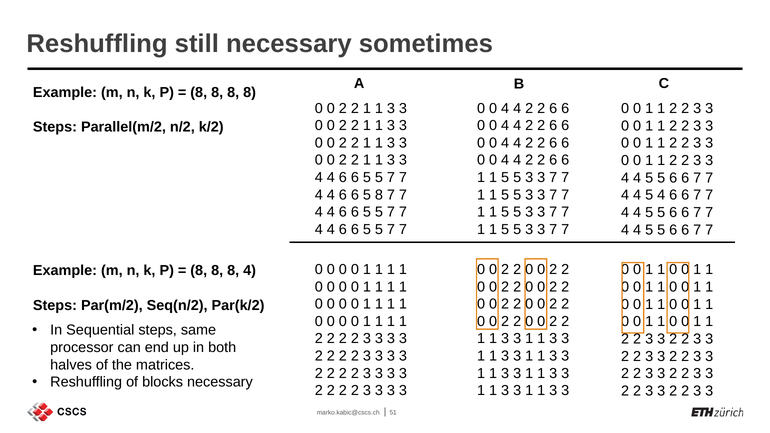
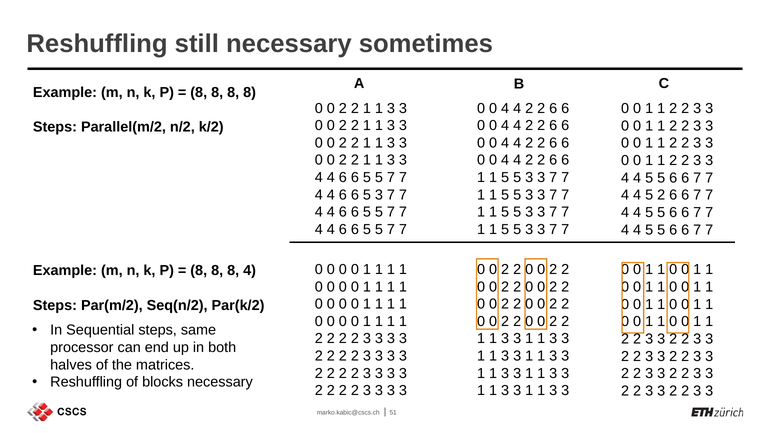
6 5 8: 8 -> 3 (379, 195)
5 4: 4 -> 2 (661, 195)
